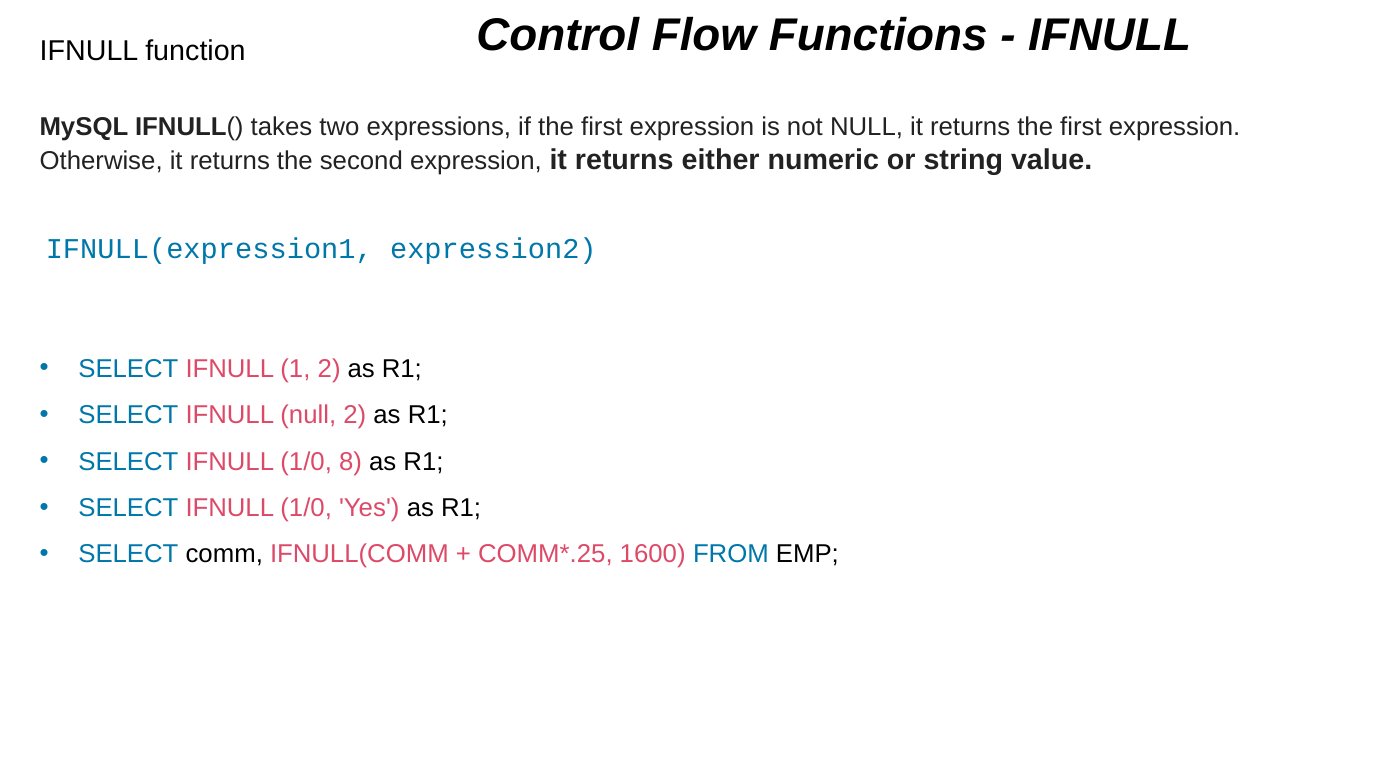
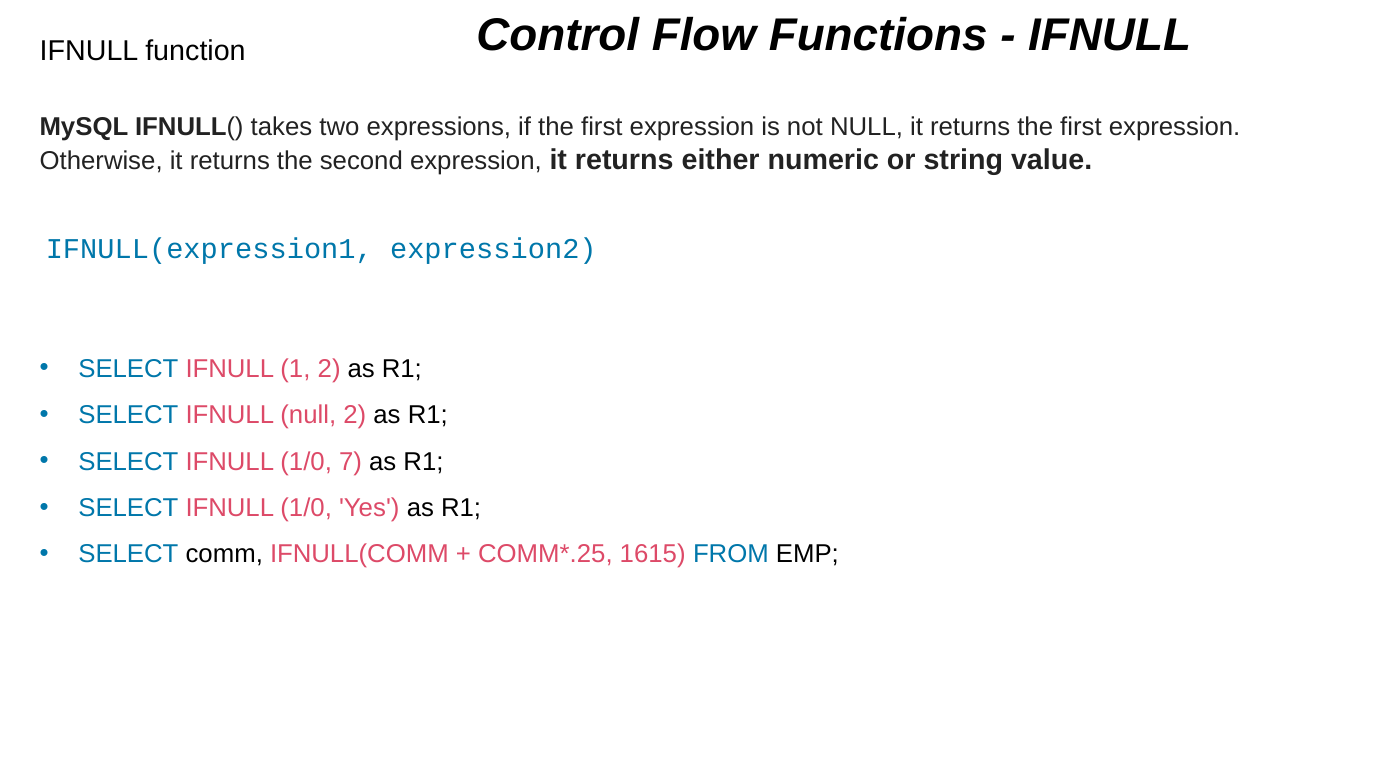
8: 8 -> 7 (351, 462)
1600: 1600 -> 1615 (653, 554)
